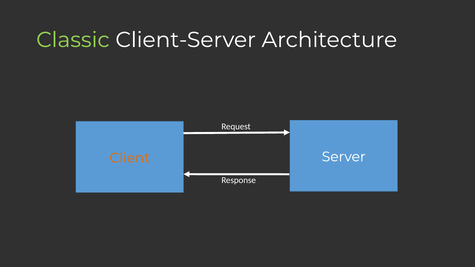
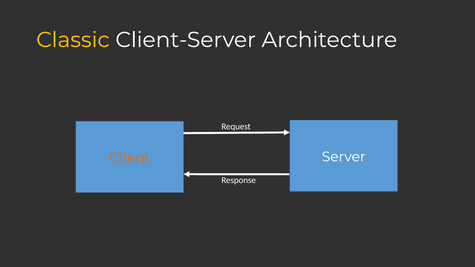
Classic colour: light green -> yellow (73, 40)
